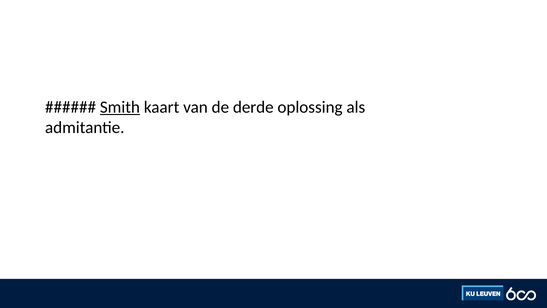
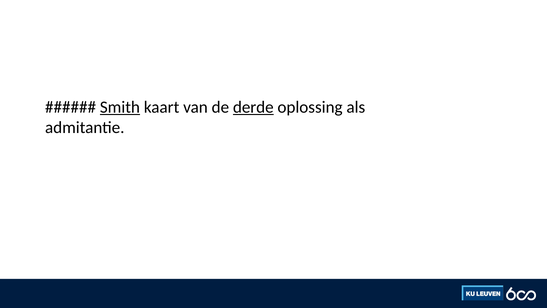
derde underline: none -> present (253, 107)
